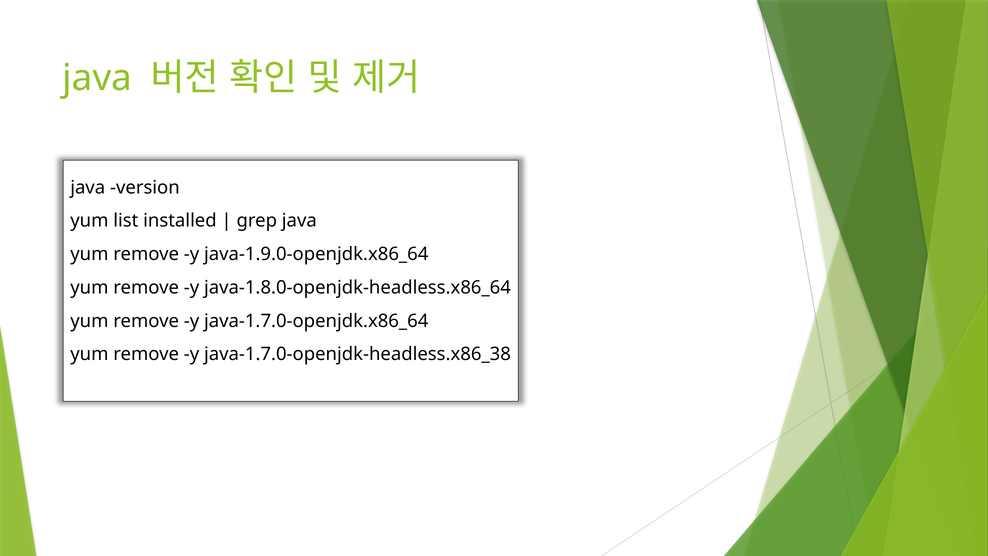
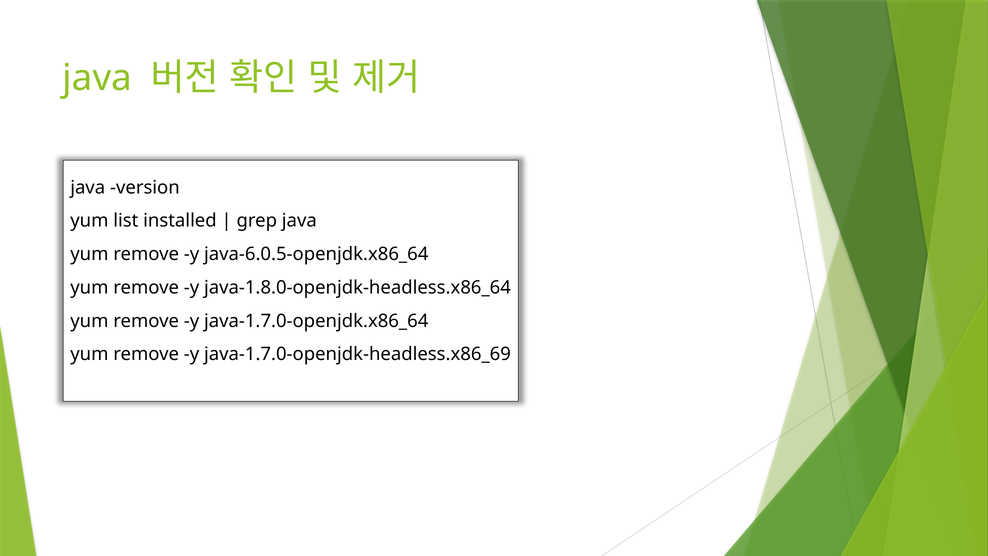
java-1.9.0-openjdk.x86_64: java-1.9.0-openjdk.x86_64 -> java-6.0.5-openjdk.x86_64 (316, 254)
java-1.7.0-openjdk-headless.x86_38: java-1.7.0-openjdk-headless.x86_38 -> java-1.7.0-openjdk-headless.x86_69 (357, 354)
